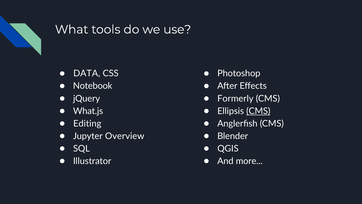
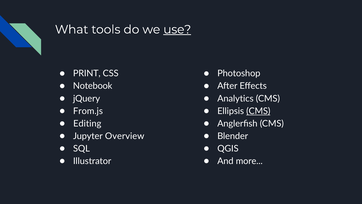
use underline: none -> present (177, 29)
DATA: DATA -> PRINT (87, 73)
Formerly: Formerly -> Analytics (235, 98)
What.js: What.js -> From.js (88, 111)
